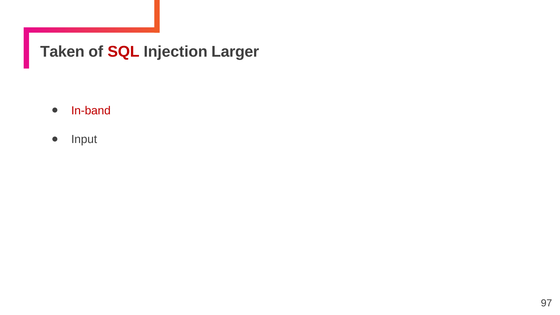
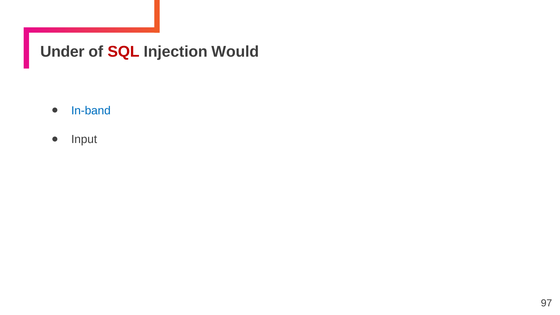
Taken: Taken -> Under (62, 52)
Larger: Larger -> Would (235, 52)
In-band colour: red -> blue (91, 110)
